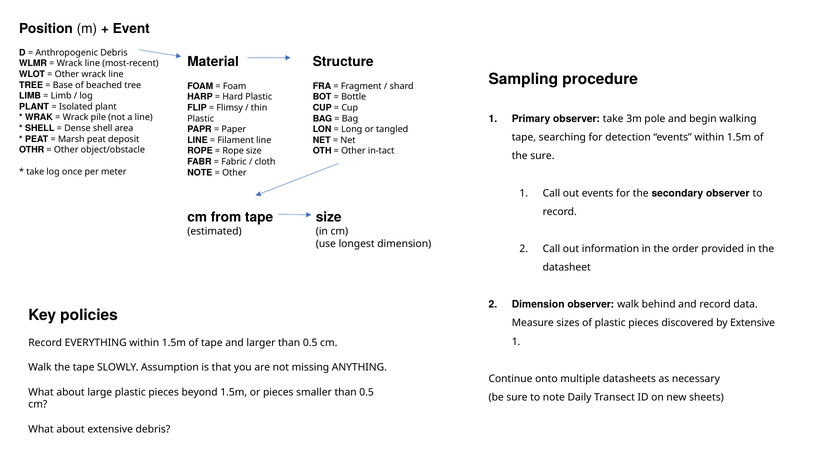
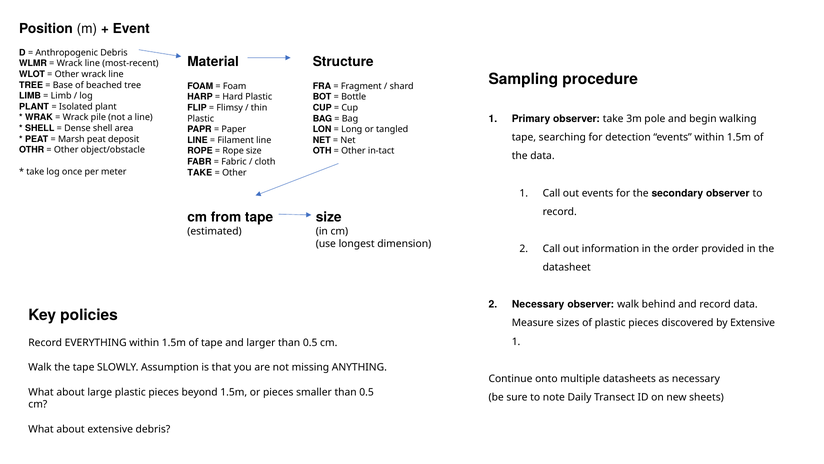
the sure: sure -> data (542, 156)
NOTE: NOTE -> TAKE (200, 172)
Dimension: Dimension -> Necessary (538, 304)
